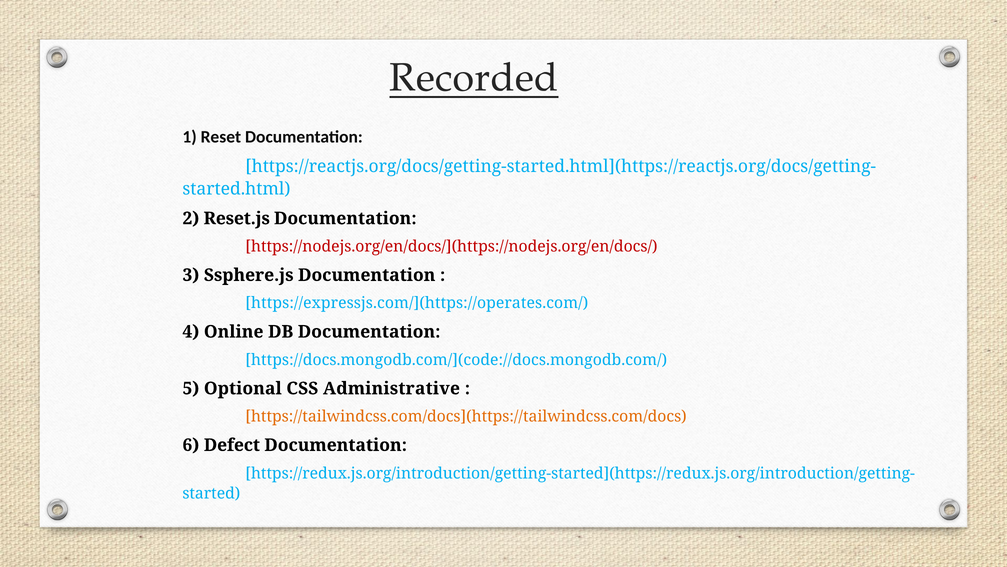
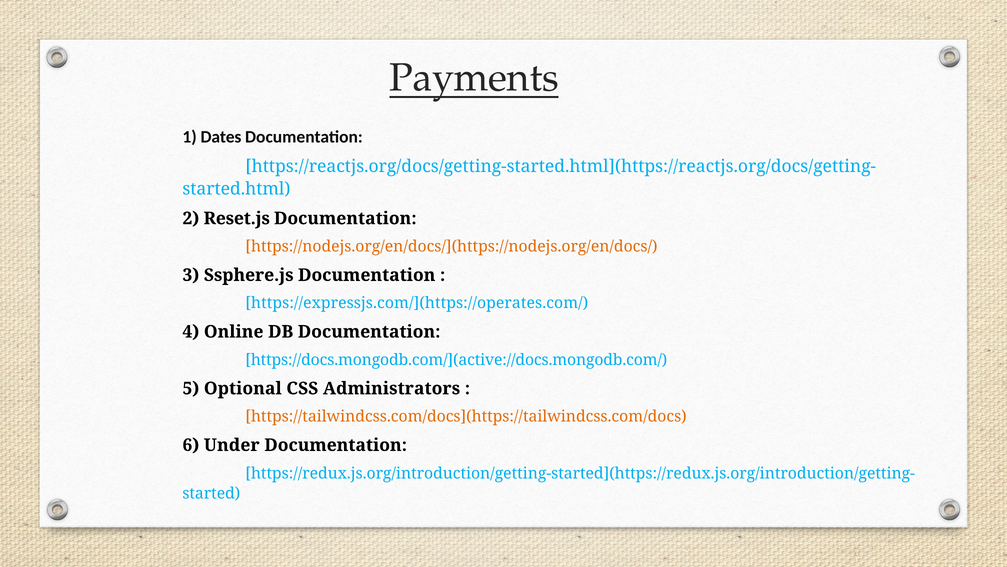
Recorded: Recorded -> Payments (474, 78)
Reset: Reset -> Dates (221, 137)
https://nodejs.org/en/docs/](https://nodejs.org/en/docs/ colour: red -> orange (451, 246)
https://docs.mongodb.com/](code://docs.mongodb.com/: https://docs.mongodb.com/](code://docs.mongodb.com/ -> https://docs.mongodb.com/](active://docs.mongodb.com/ (456, 360)
Administrative: Administrative -> Administrators (392, 388)
Defect: Defect -> Under (232, 445)
